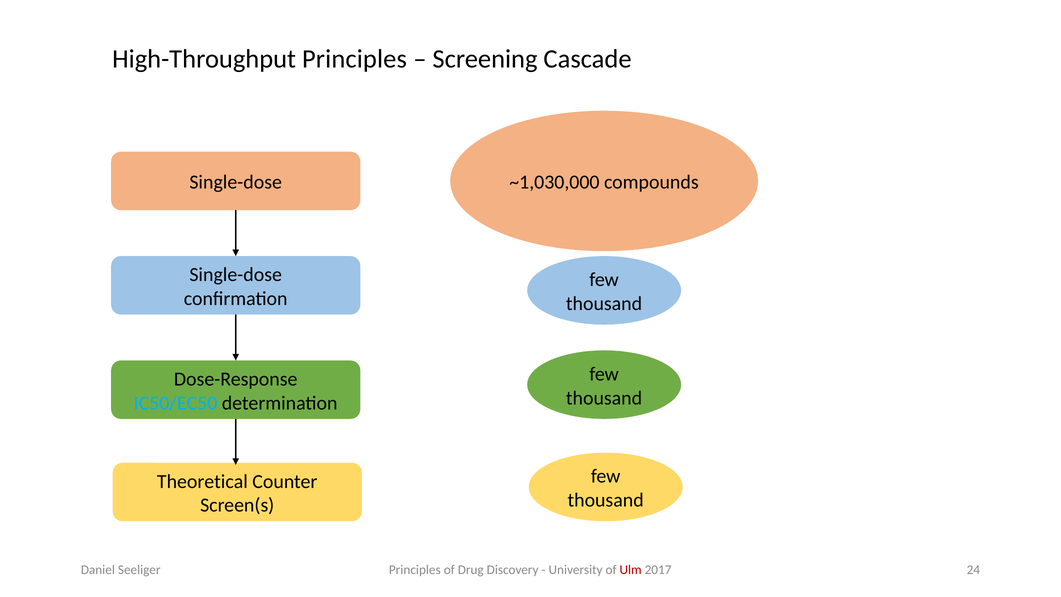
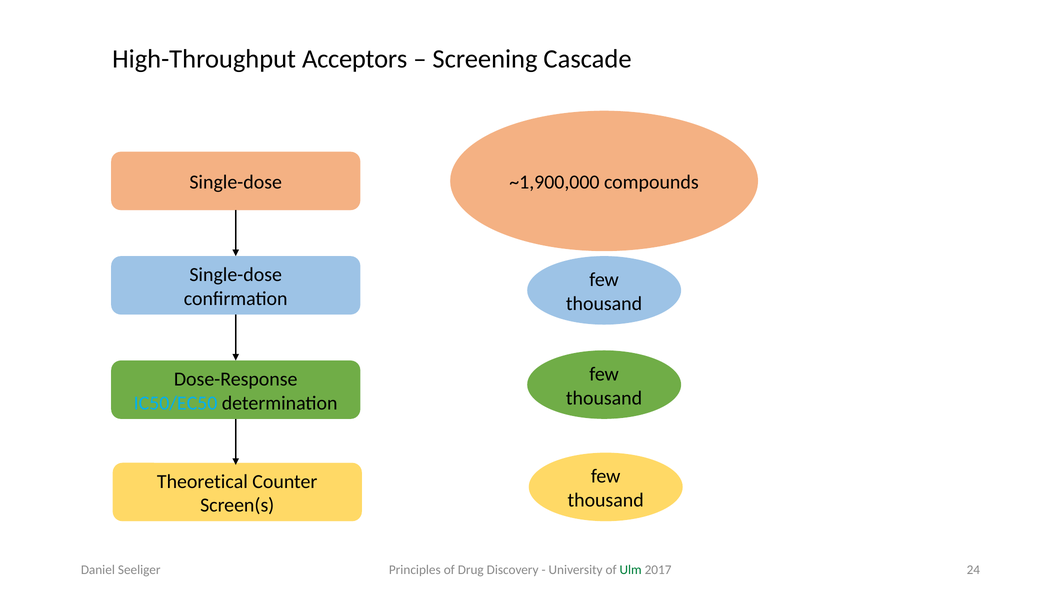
High-Throughput Principles: Principles -> Acceptors (355, 59)
~1,030,000: ~1,030,000 -> ~1,900,000 (554, 182)
Ulm colour: red -> green (631, 570)
